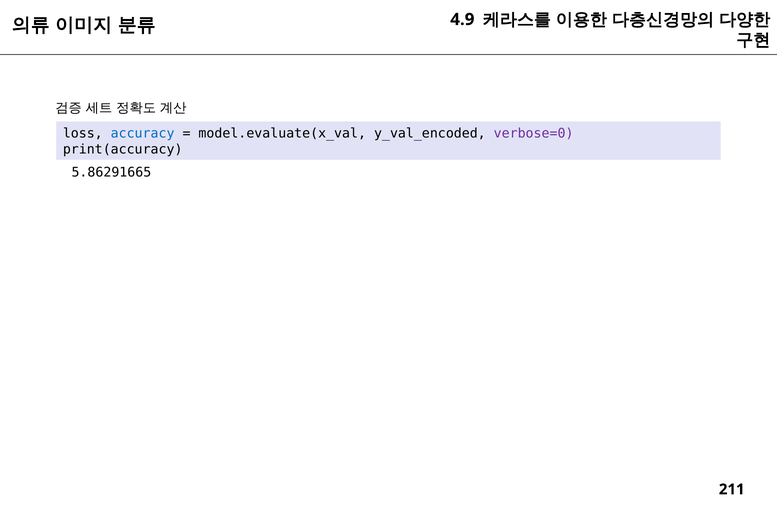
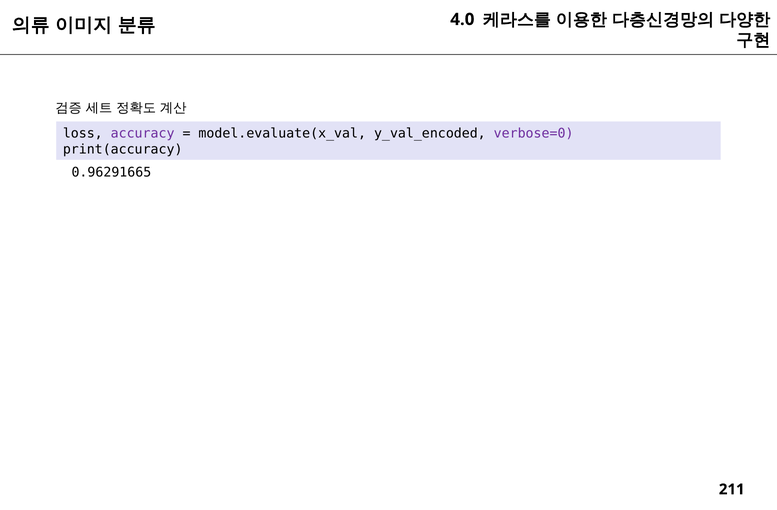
4.9: 4.9 -> 4.0 (462, 19)
accuracy colour: blue -> purple (143, 134)
5.86291665: 5.86291665 -> 0.96291665 (111, 173)
